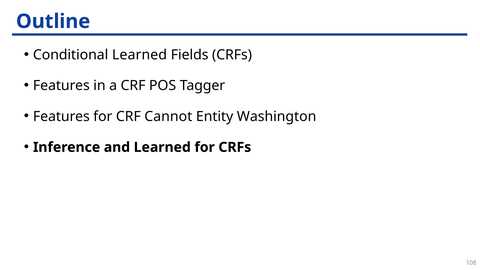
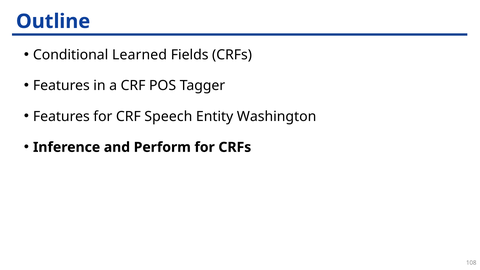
Cannot: Cannot -> Speech (168, 116)
and Learned: Learned -> Perform (162, 147)
